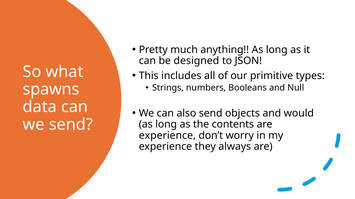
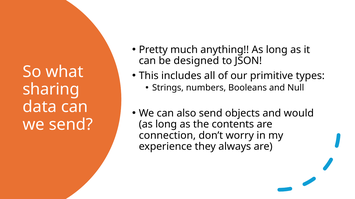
spawns: spawns -> sharing (51, 90)
experience: experience -> connection (167, 136)
